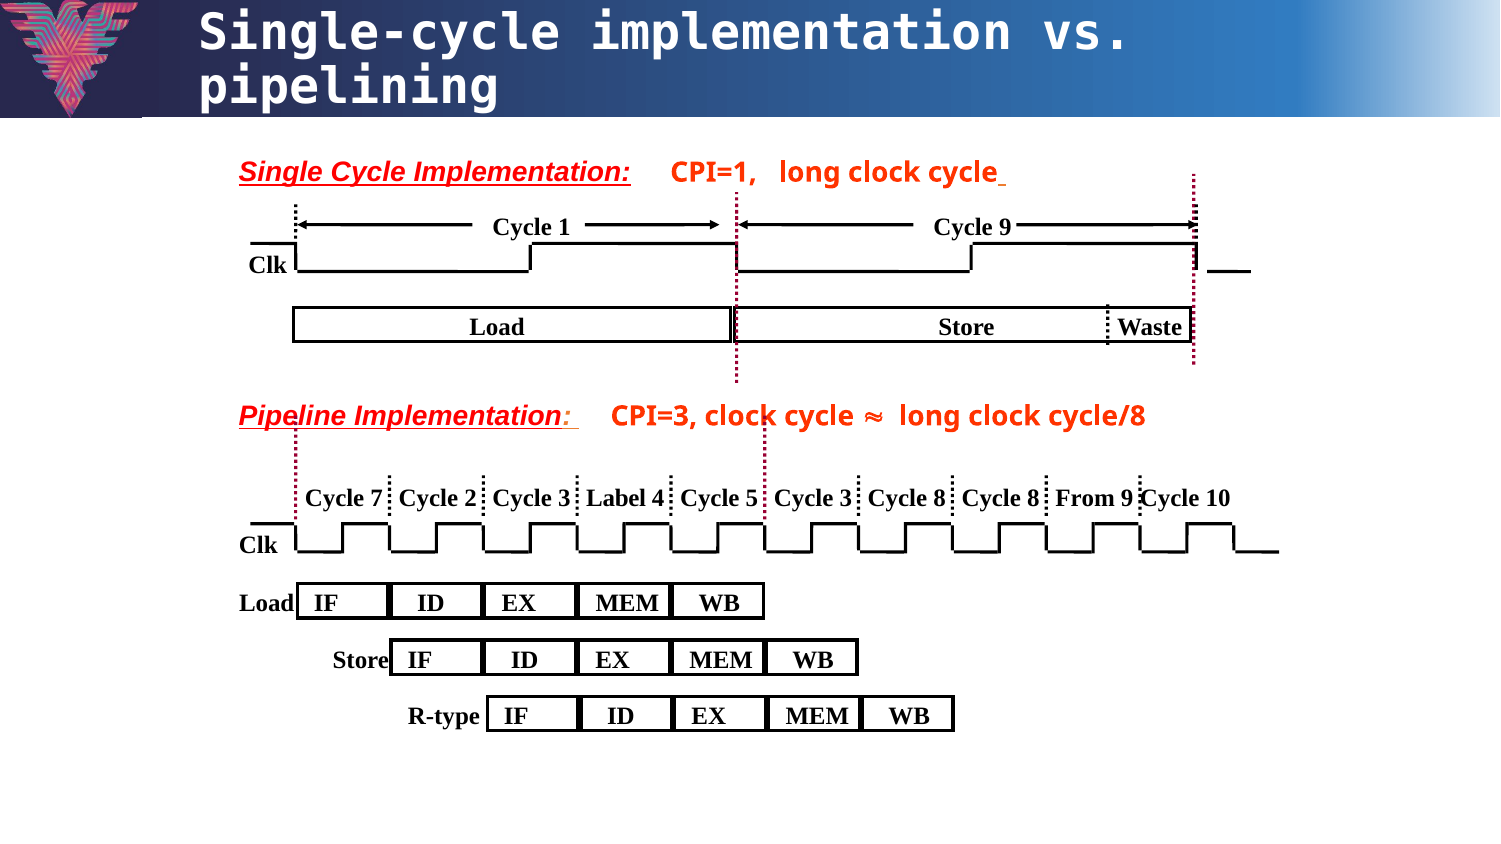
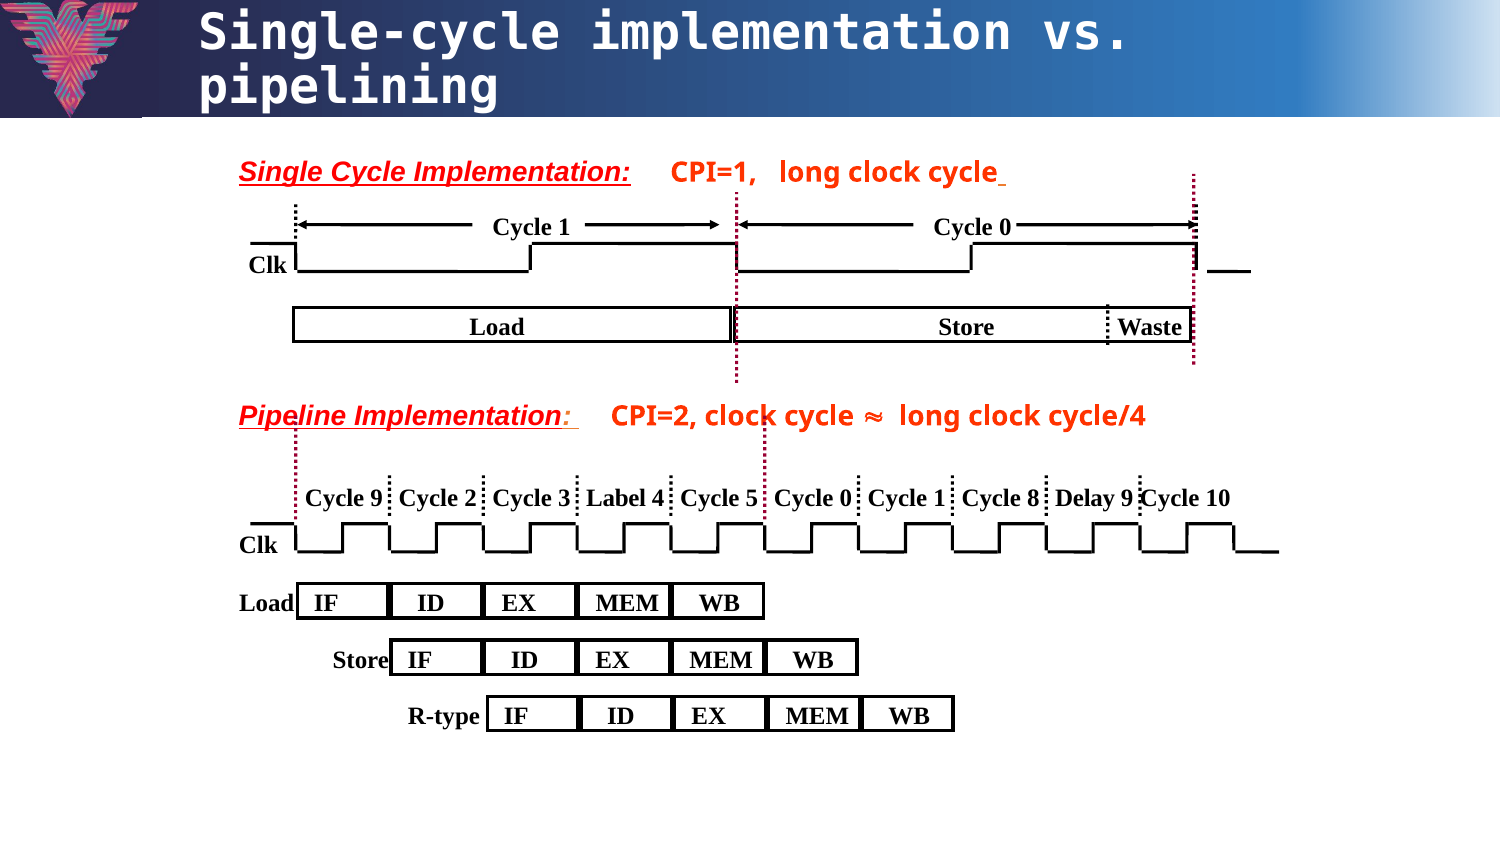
1 Cycle 9: 9 -> 0 (1005, 227)
CPI=3: CPI=3 -> CPI=2 (654, 416)
cycle/8: cycle/8 -> cycle/4 (1097, 416)
Cycle 7: 7 -> 9 (377, 498)
5 Cycle 3: 3 -> 0 (846, 498)
8: 8 -> 1 (940, 498)
From: From -> Delay (1085, 498)
